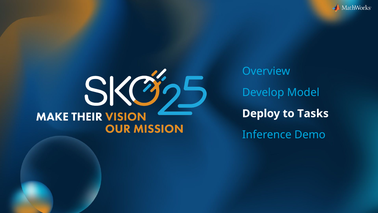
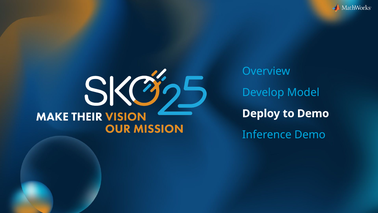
to Tasks: Tasks -> Demo (313, 113)
